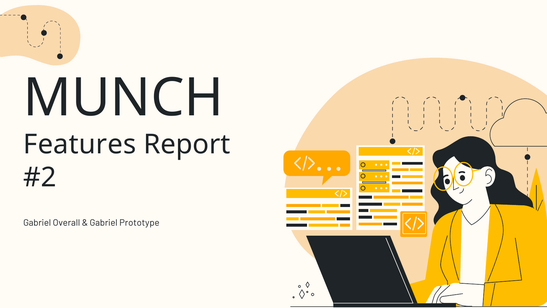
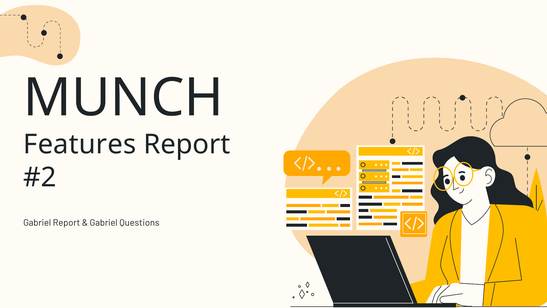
Gabriel Overall: Overall -> Report (66, 222)
Prototype: Prototype -> Questions (139, 222)
